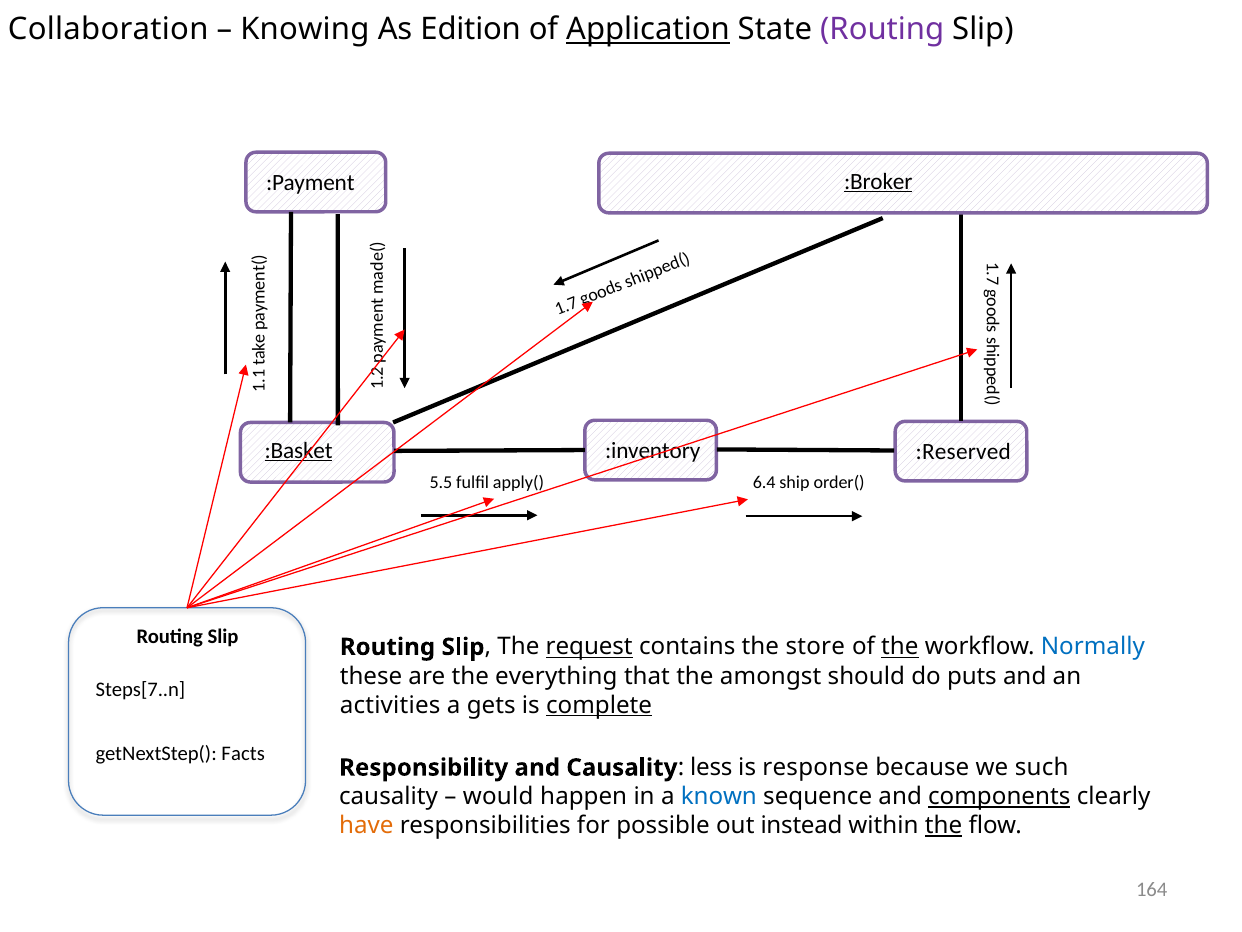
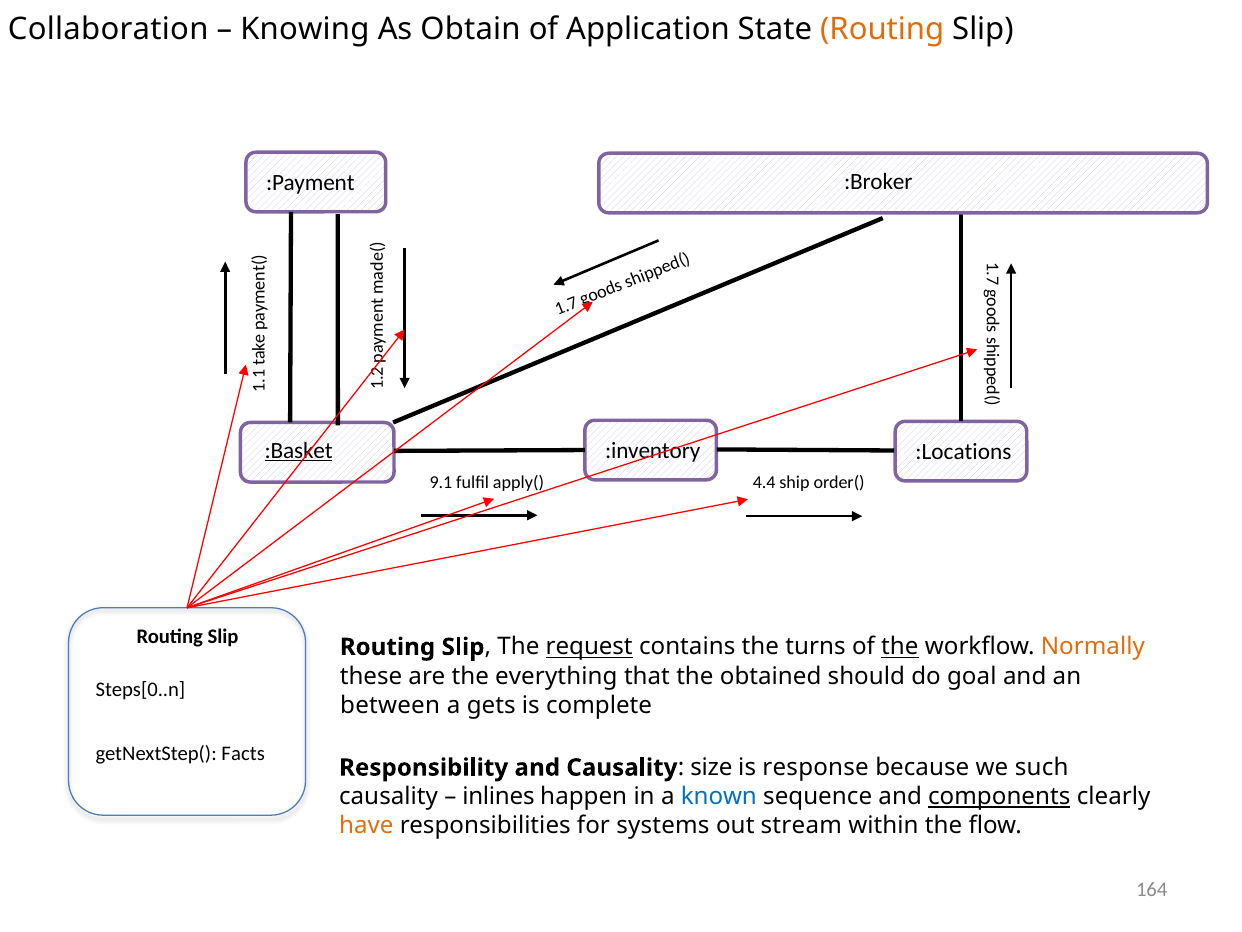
Edition: Edition -> Obtain (470, 30)
Application underline: present -> none (648, 30)
Routing colour: purple -> orange (882, 30)
:Broker underline: present -> none (878, 182)
:Reserved: :Reserved -> :Locations (963, 452)
5.5: 5.5 -> 9.1 (441, 483)
6.4: 6.4 -> 4.4 (764, 483)
store: store -> turns (815, 647)
Normally colour: blue -> orange (1093, 647)
amongst: amongst -> obtained (771, 676)
puts: puts -> goal (972, 676)
Steps[7..n: Steps[7..n -> Steps[0..n (140, 690)
activities: activities -> between (390, 705)
complete underline: present -> none (599, 705)
less: less -> size (711, 767)
would: would -> inlines (498, 796)
possible: possible -> systems (663, 825)
instead: instead -> stream (801, 825)
the underline: present -> none (944, 825)
